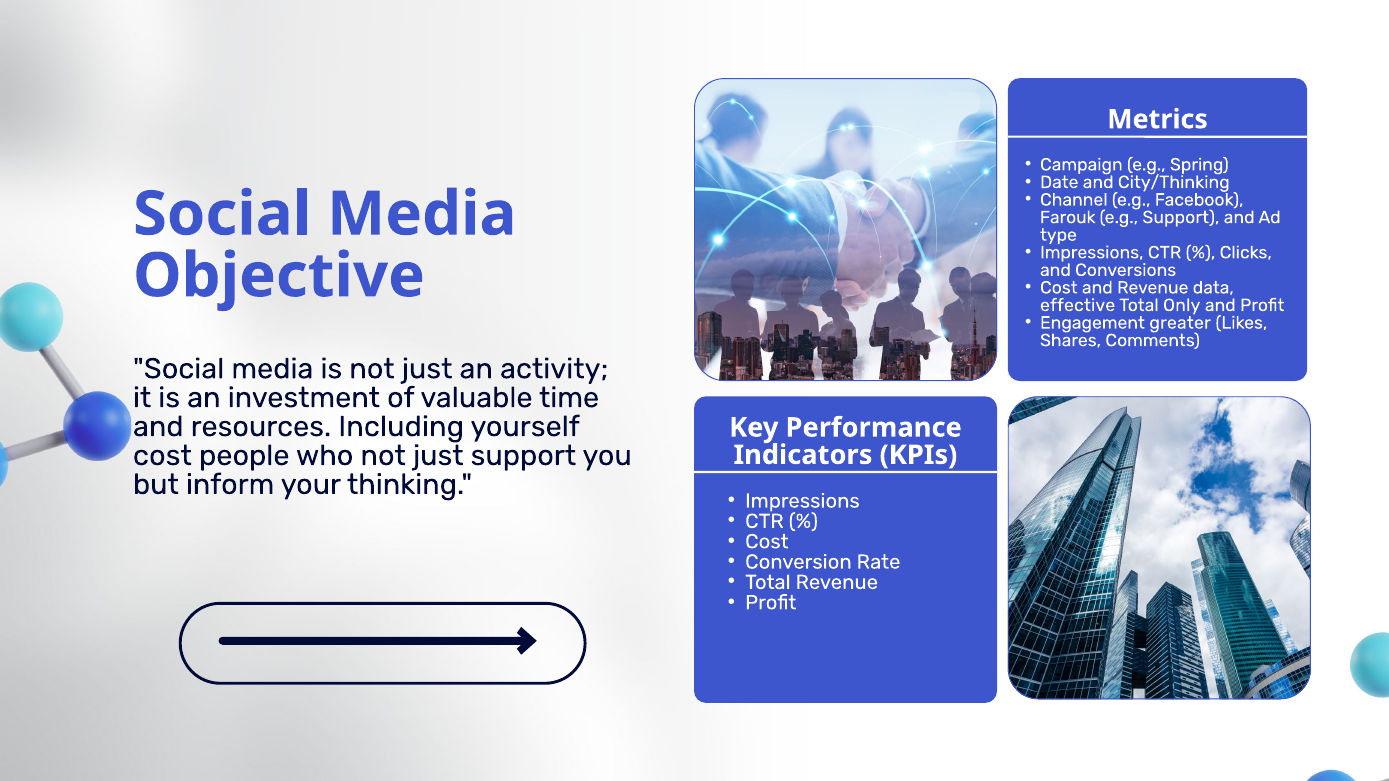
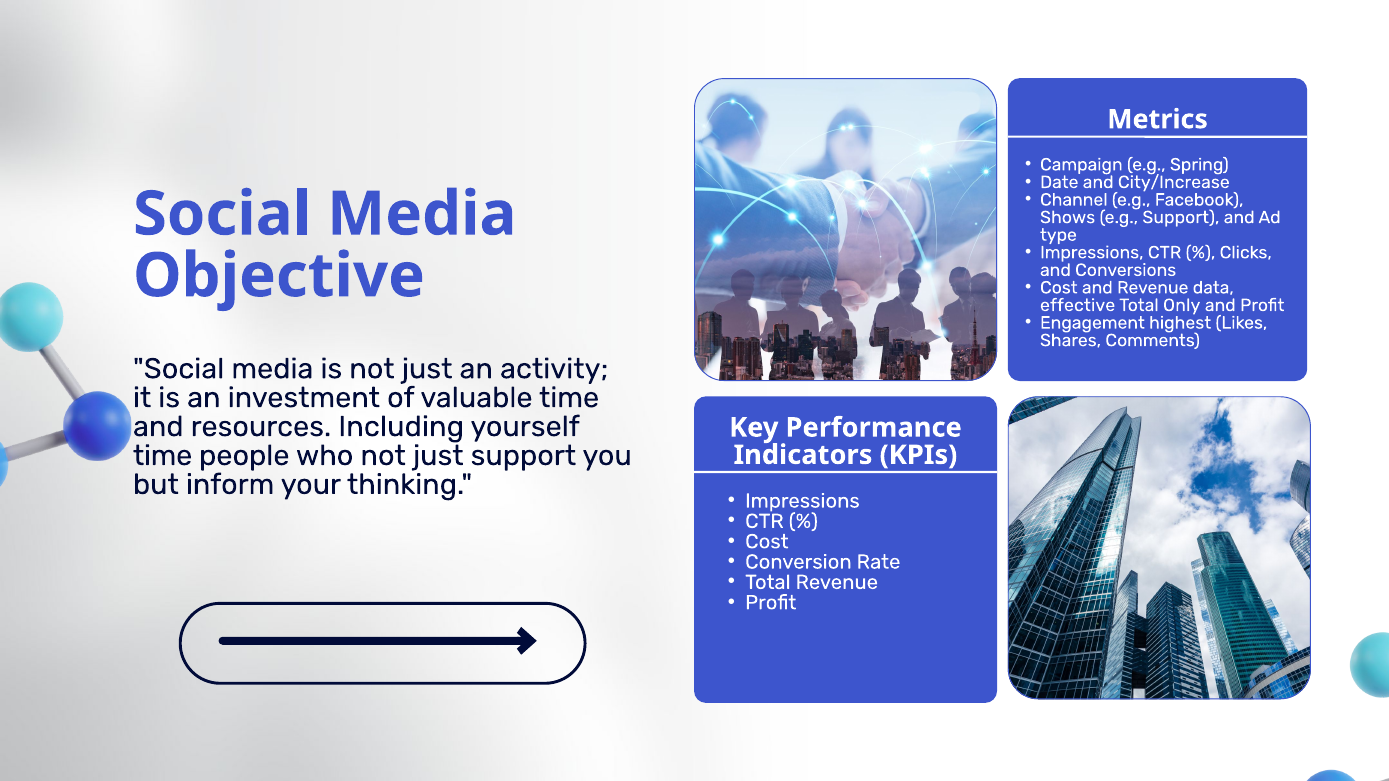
City/Thinking: City/Thinking -> City/Increase (1174, 182)
Farouk: Farouk -> Shows (1068, 217)
greater: greater -> highest (1180, 323)
cost: cost -> time (163, 456)
